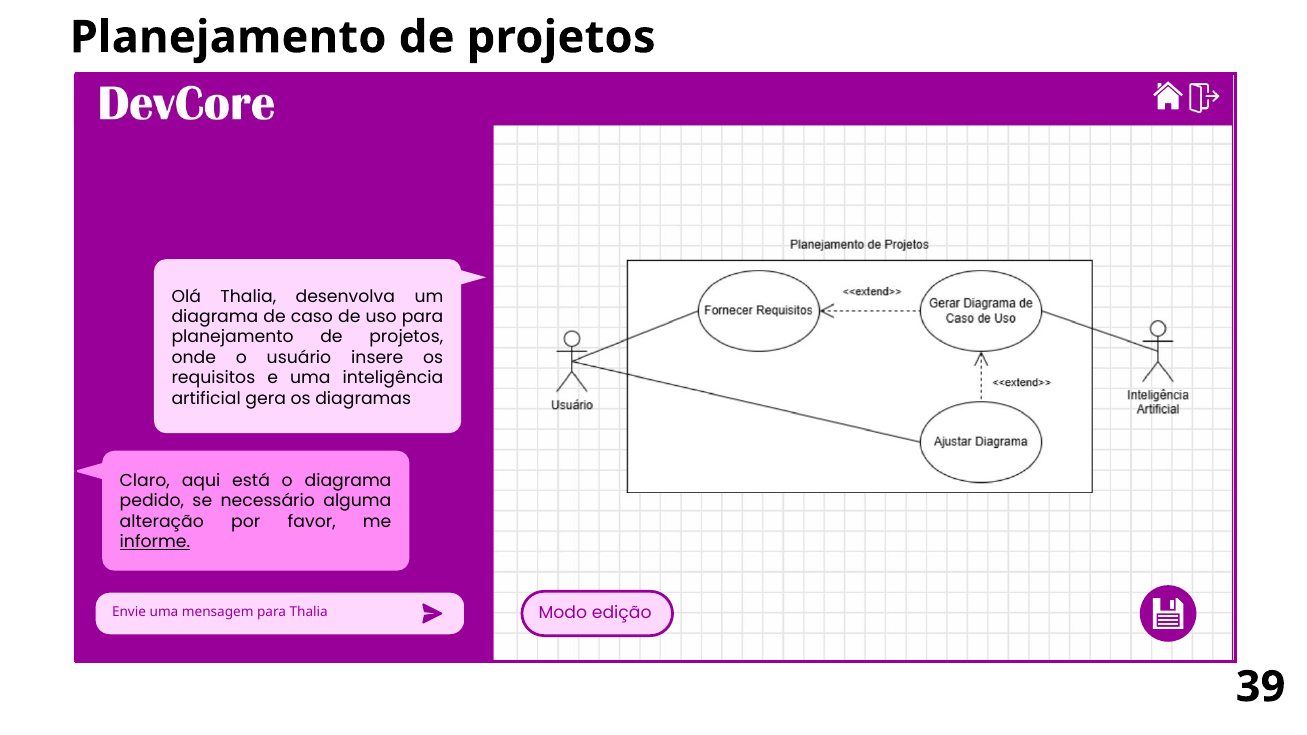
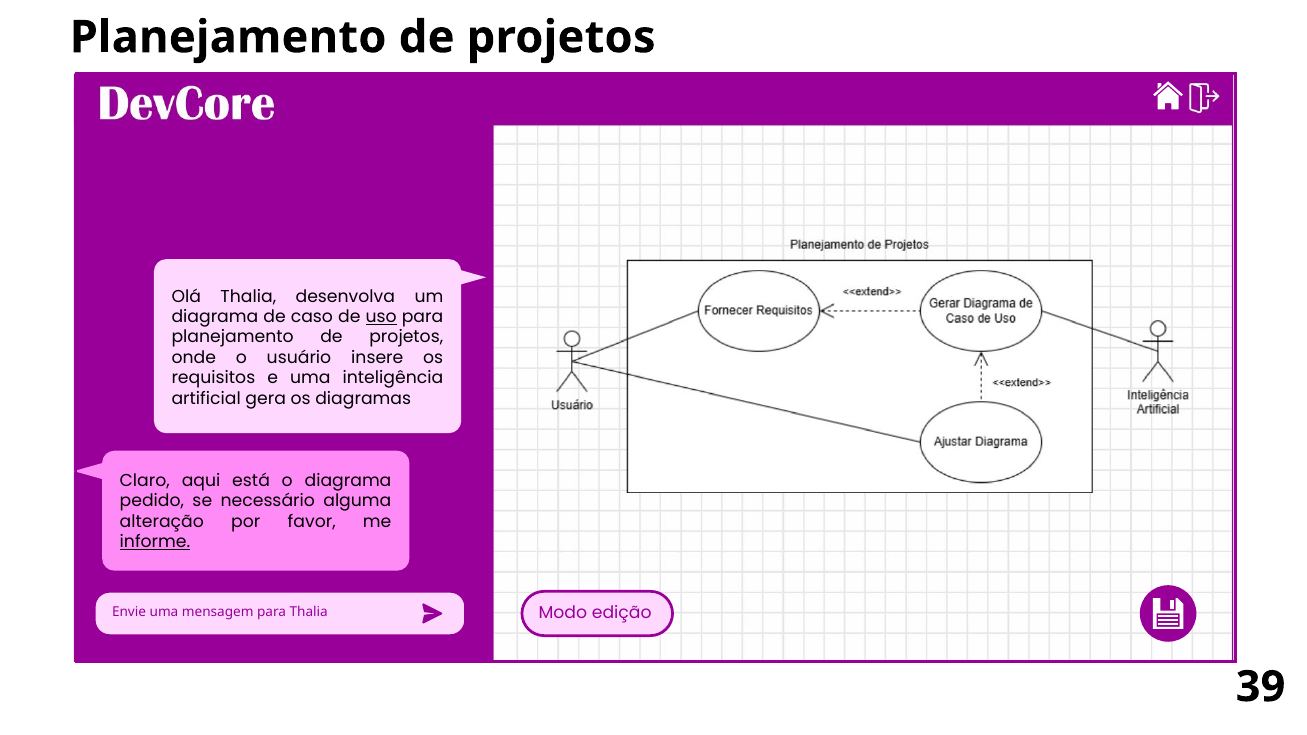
uso underline: none -> present (381, 317)
